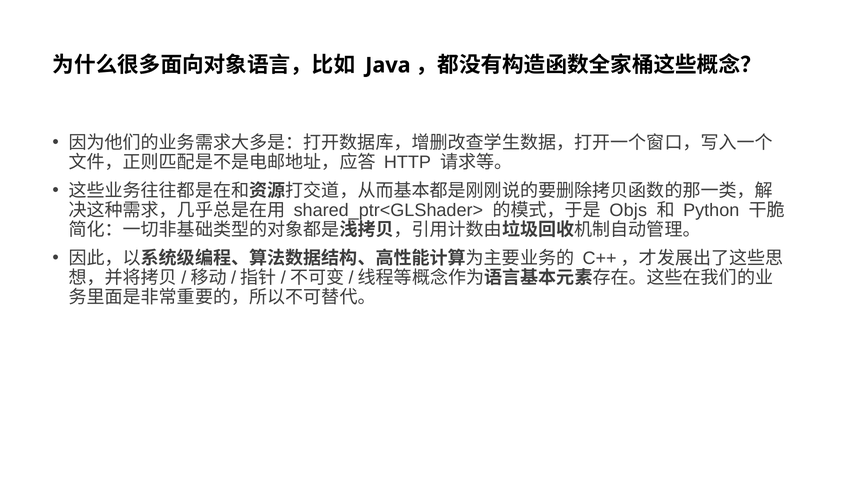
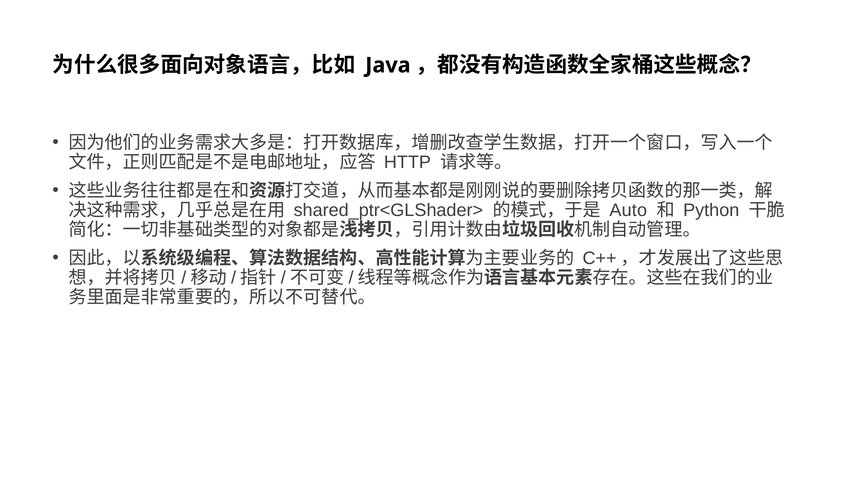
Objs: Objs -> Auto (628, 210)
